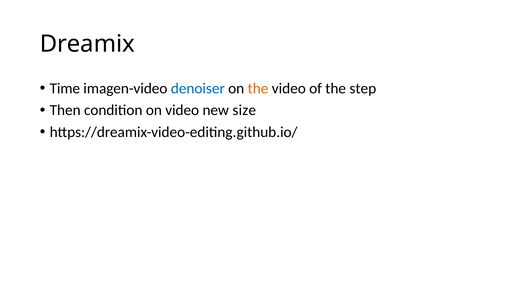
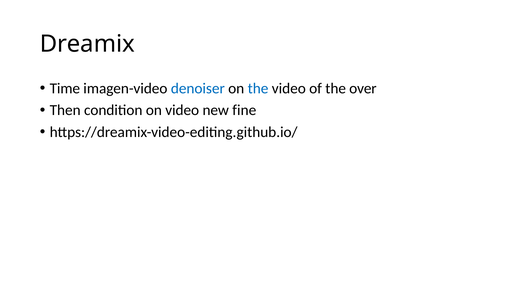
the colour: orange -> blue (258, 88)
step: step -> over (363, 88)
size: size -> fine (244, 110)
